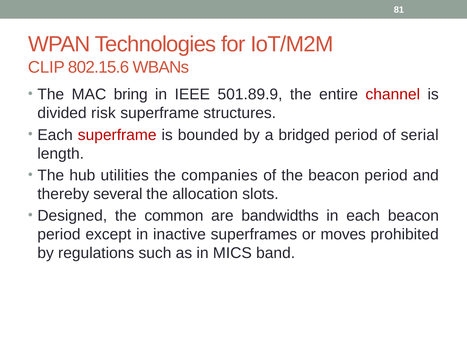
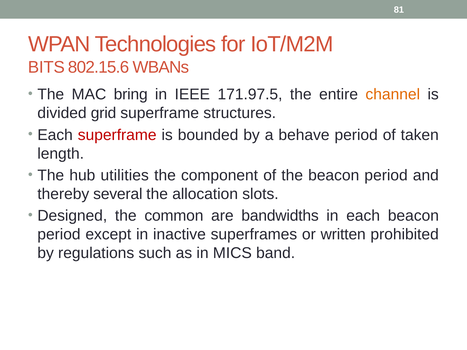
CLIP: CLIP -> BITS (46, 67)
501.89.9: 501.89.9 -> 171.97.5 (250, 94)
channel colour: red -> orange (393, 94)
risk: risk -> grid (104, 113)
bridged: bridged -> behave (304, 135)
serial: serial -> taken (420, 135)
companies: companies -> component (220, 175)
moves: moves -> written (343, 235)
